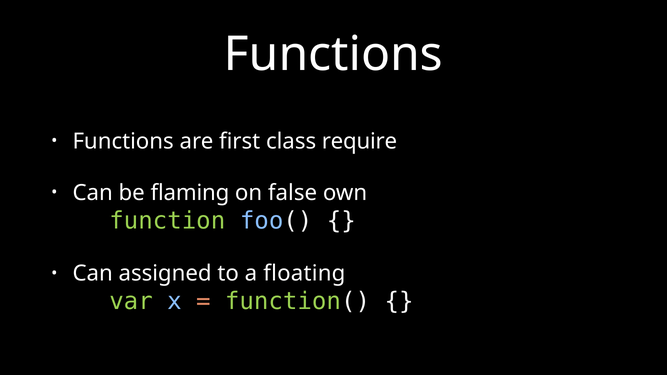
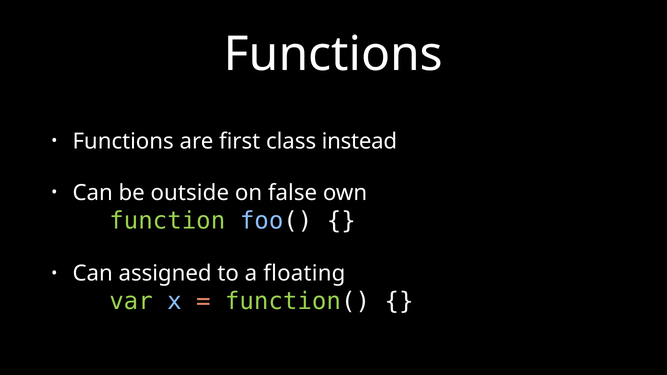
require: require -> instead (359, 142)
flaming: flaming -> outside (190, 193)
